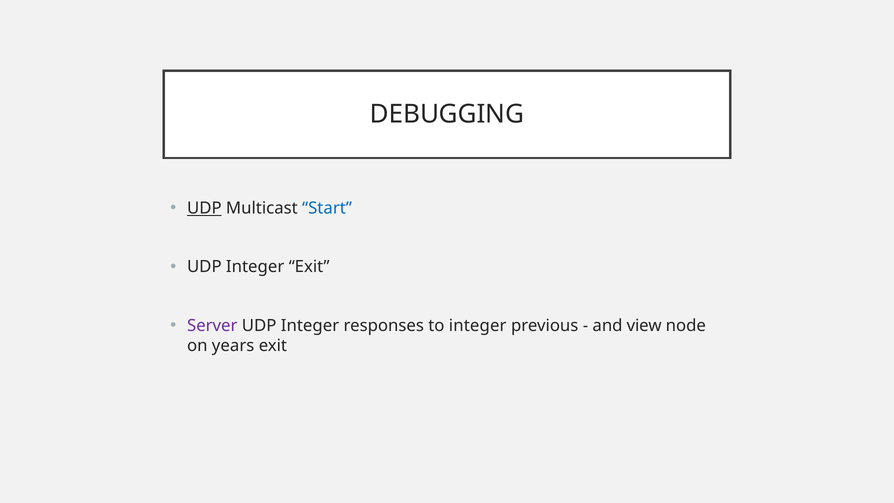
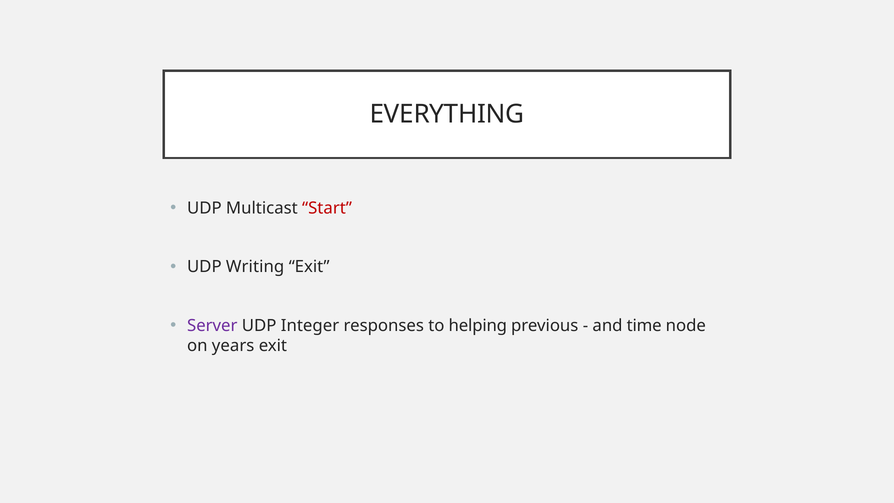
DEBUGGING: DEBUGGING -> EVERYTHING (447, 114)
UDP underline: present -> none (204, 208)
Start colour: blue -> red (327, 208)
Integer: Integer -> Writing (255, 267)
to integer: integer -> helping (478, 326)
view: view -> time (644, 326)
